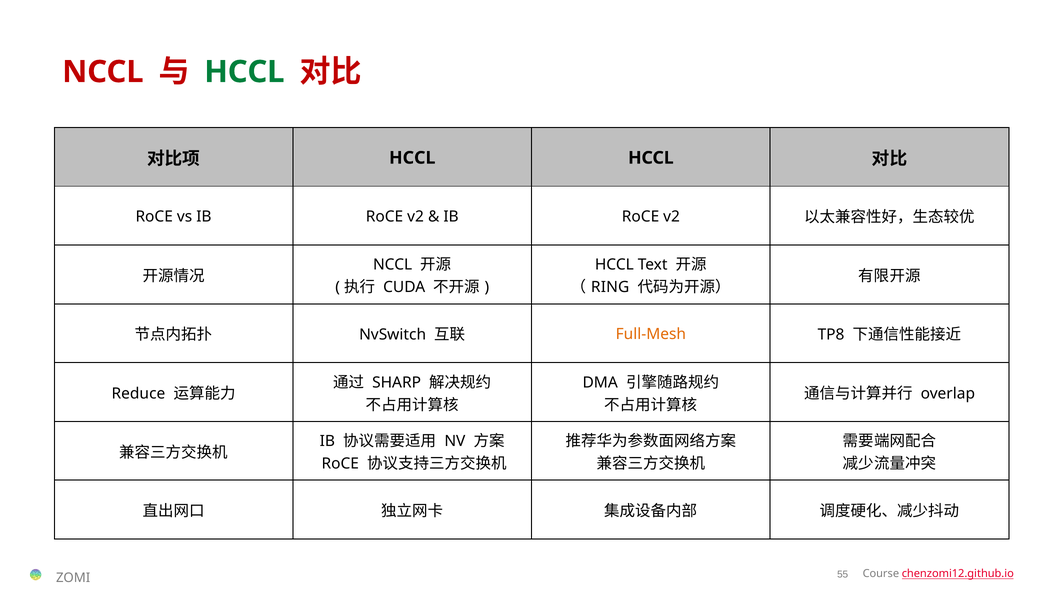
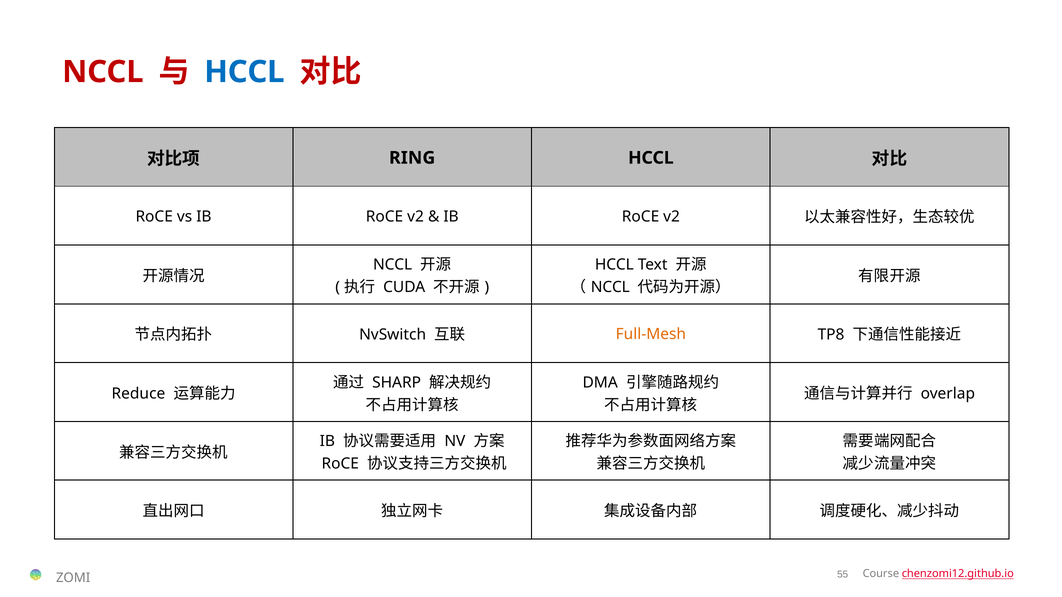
HCCL colour: green -> blue (244, 72)
HCCL: HCCL -> RING (412, 158)
RING: RING -> NCCL (610, 287)
